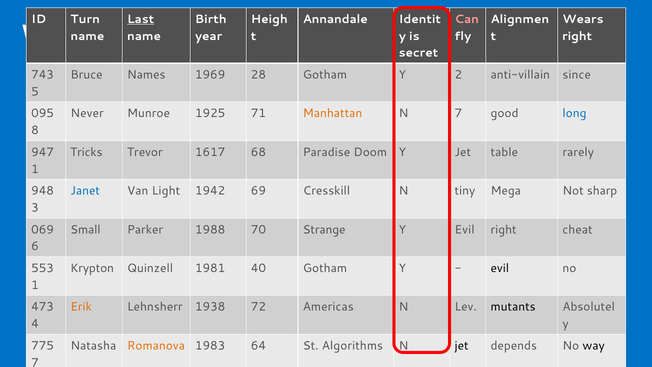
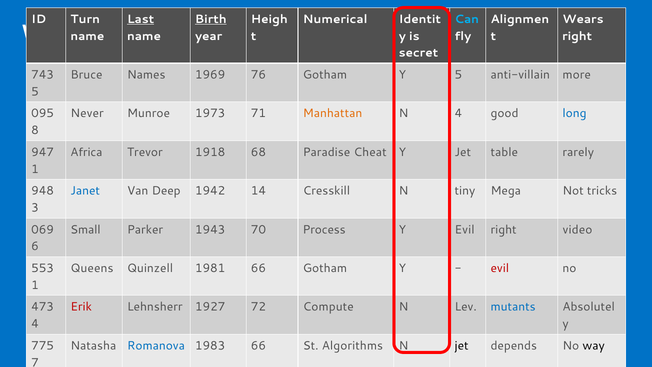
Birth underline: none -> present (211, 19)
Annandale: Annandale -> Numerical (335, 19)
Can colour: pink -> light blue (467, 19)
1969 28: 28 -> 76 (258, 75)
Y 2: 2 -> 5 (458, 75)
since: since -> more (577, 75)
1925: 1925 -> 1973 (210, 113)
N 7: 7 -> 4 (458, 113)
Tricks: Tricks -> Africa (86, 152)
1617: 1617 -> 1918 (210, 152)
Paradise Doom: Doom -> Cheat (370, 152)
Van Light: Light -> Deep (166, 191)
69: 69 -> 14 (258, 191)
sharp: sharp -> tricks (602, 191)
Parker 1988: 1988 -> 1943 (210, 229)
70 Strange: Strange -> Process (324, 229)
cheat: cheat -> video (578, 229)
Krypton: Krypton -> Queens (92, 268)
1981 40: 40 -> 66 (258, 268)
evil colour: black -> red (500, 268)
Erik colour: orange -> red (81, 307)
1938: 1938 -> 1927 (210, 307)
Americas: Americas -> Compute (328, 307)
mutants colour: black -> blue (513, 307)
Romanova colour: orange -> blue (156, 345)
1983 64: 64 -> 66 (258, 345)
